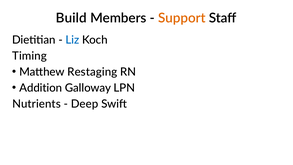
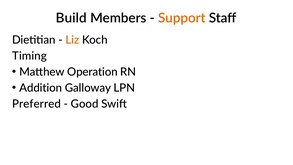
Liz colour: blue -> orange (72, 40)
Restaging: Restaging -> Operation (92, 72)
Nutrients: Nutrients -> Preferred (36, 104)
Deep: Deep -> Good (85, 104)
